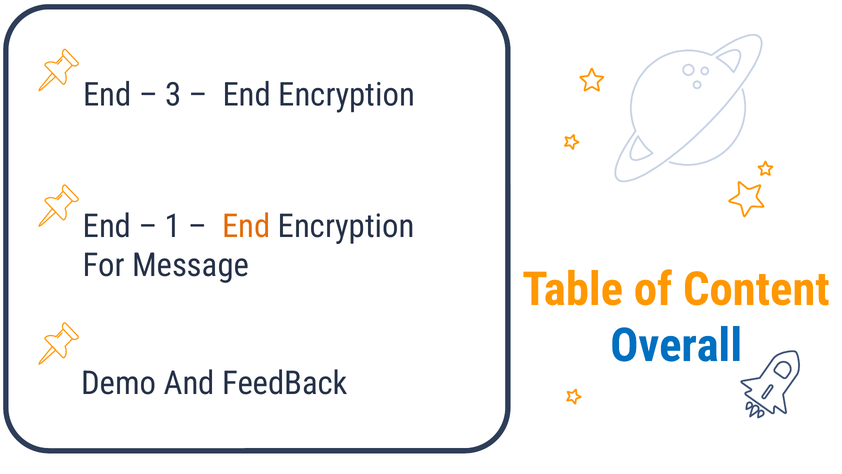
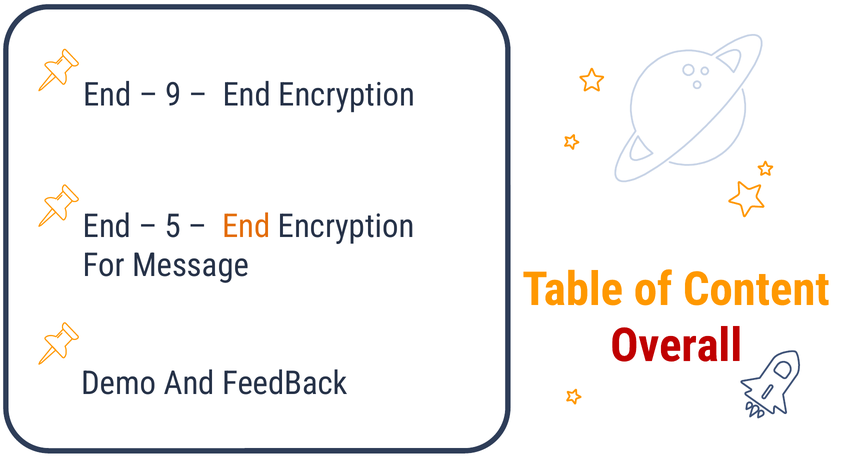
3: 3 -> 9 (173, 95)
1: 1 -> 5 (173, 226)
Overall colour: blue -> red (676, 345)
